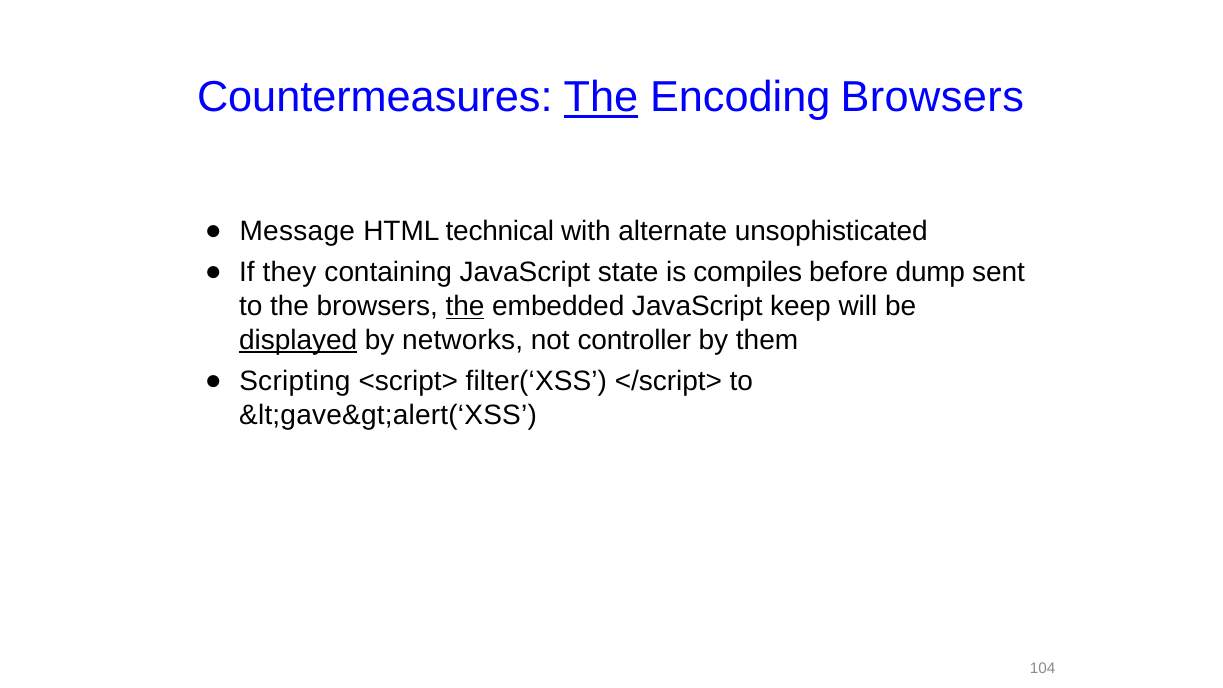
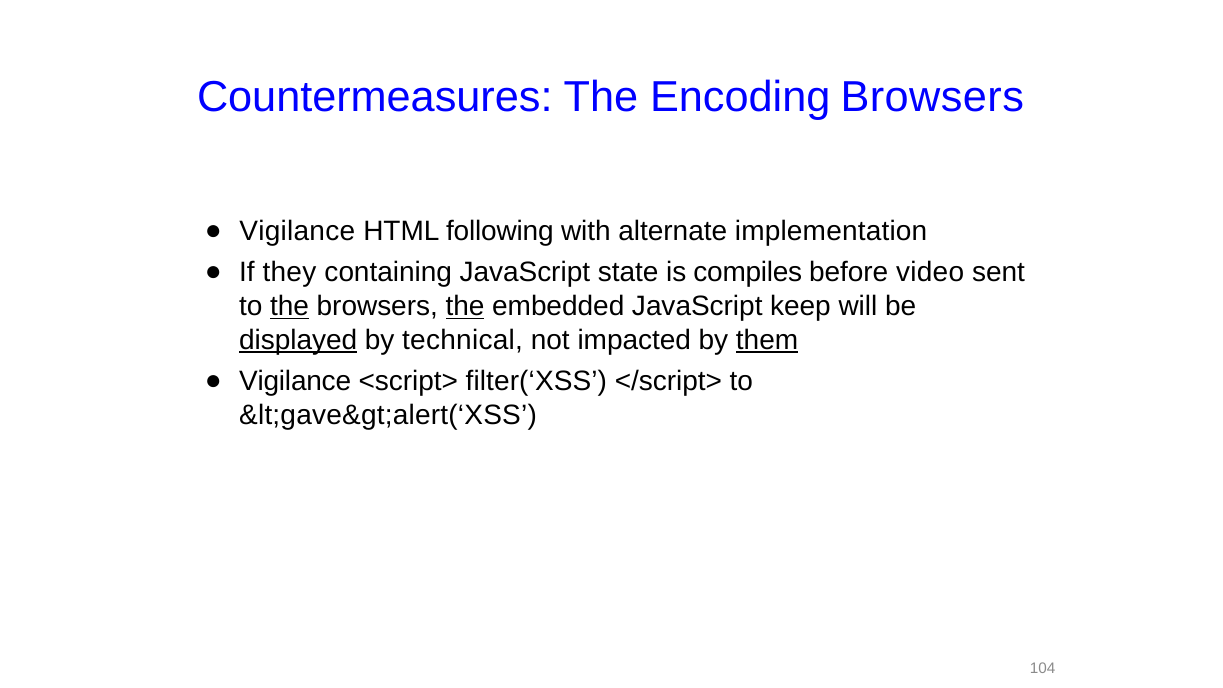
The underline: present -> none (601, 98)
Message: Message -> Vigilance (297, 231)
technical: technical -> following (500, 231)
unsophisticated: unsophisticated -> implementation (831, 231)
dump: dump -> video (930, 273)
the underline: none -> present (290, 306)
networks: networks -> technical (463, 340)
controller: controller -> impacted (634, 340)
them underline: none -> present (767, 340)
Scripting: Scripting -> Vigilance (295, 381)
